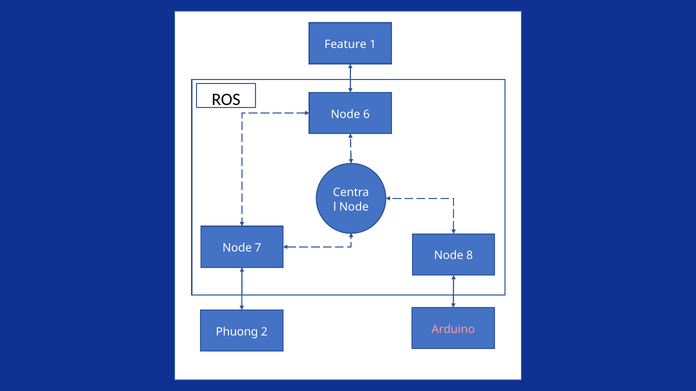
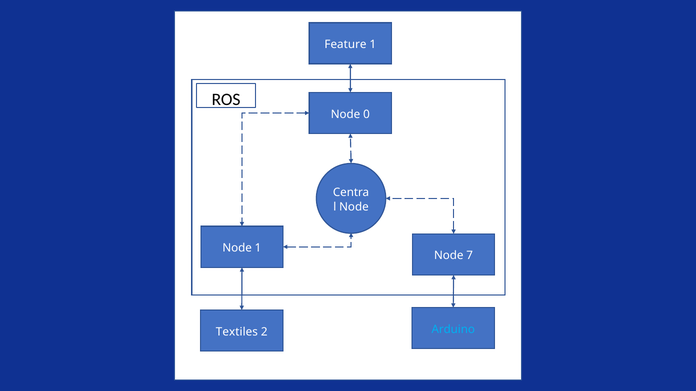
6: 6 -> 0 (366, 114)
Node 7: 7 -> 1 (258, 248)
8: 8 -> 7 (470, 256)
Phuong: Phuong -> Textiles (237, 332)
Arduino colour: pink -> light blue (453, 330)
